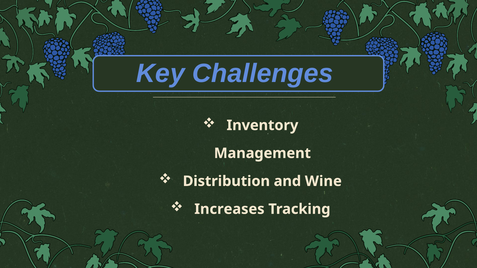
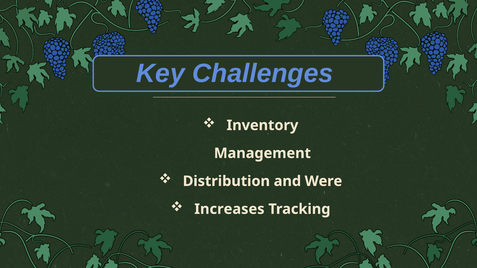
Wine: Wine -> Were (323, 181)
